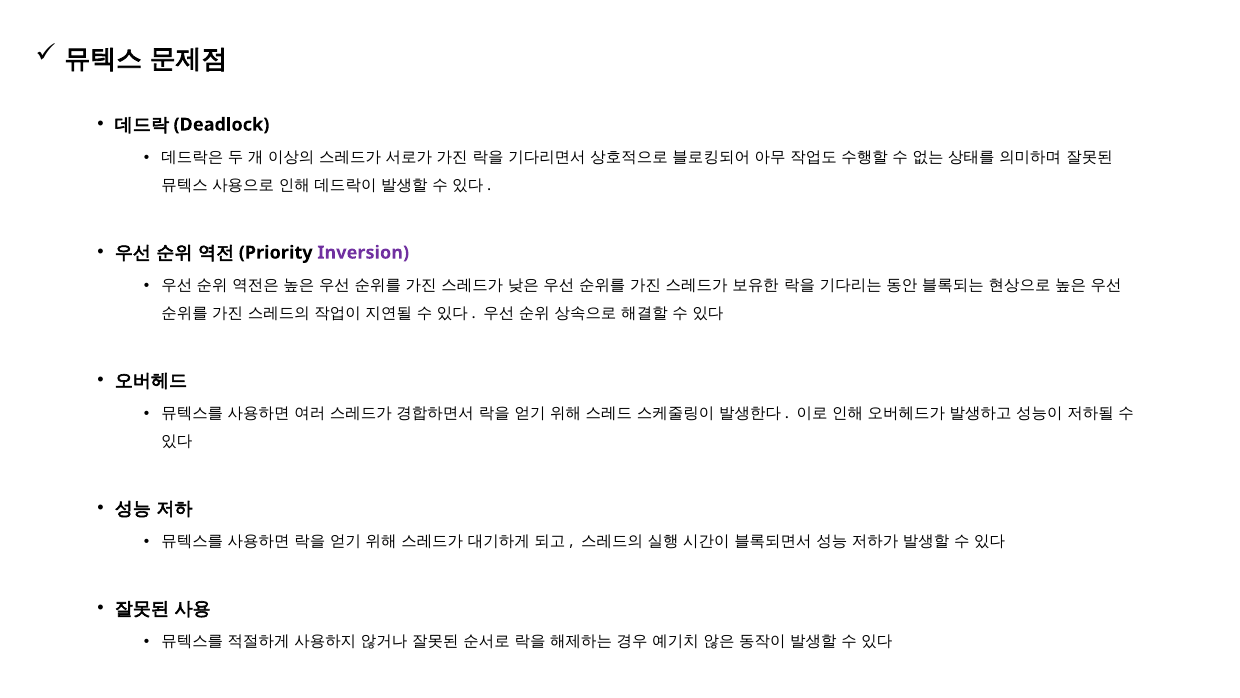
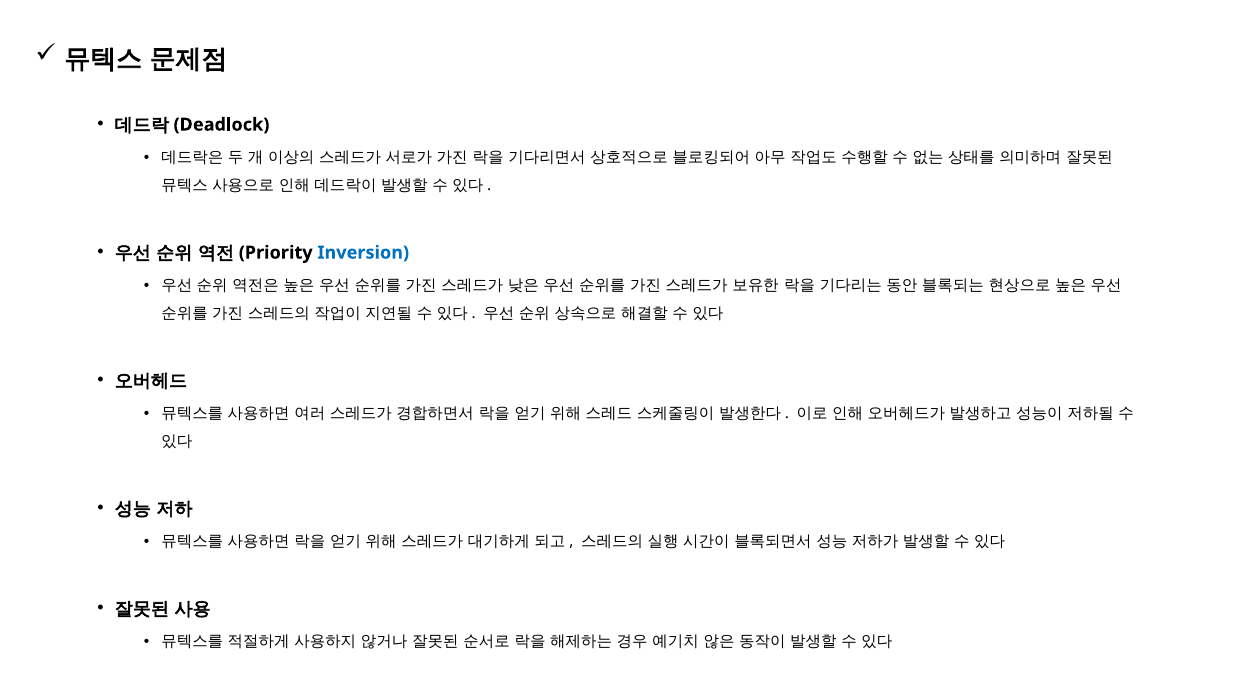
Inversion colour: purple -> blue (363, 252)
